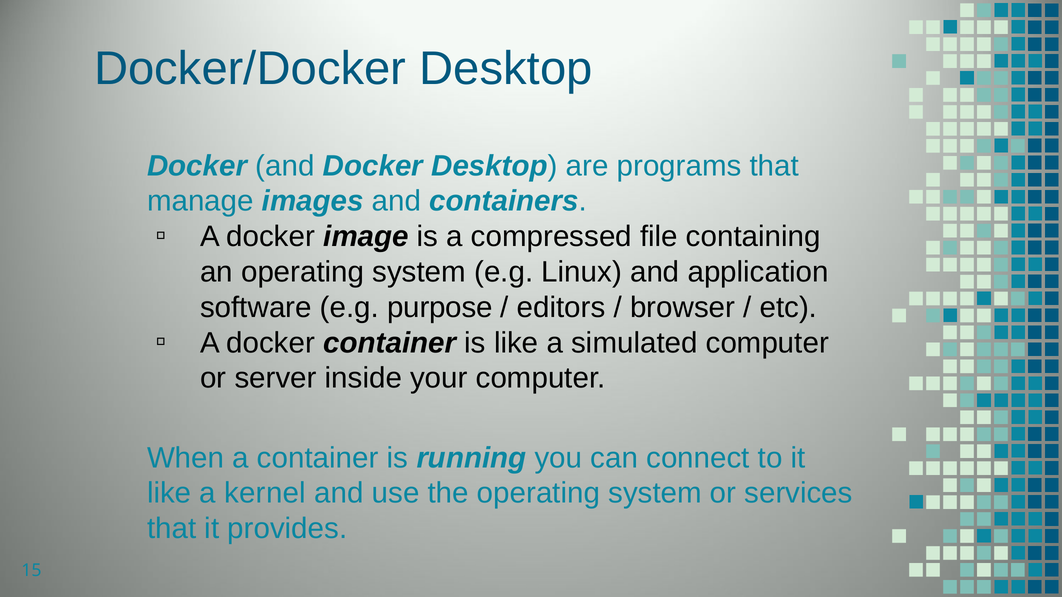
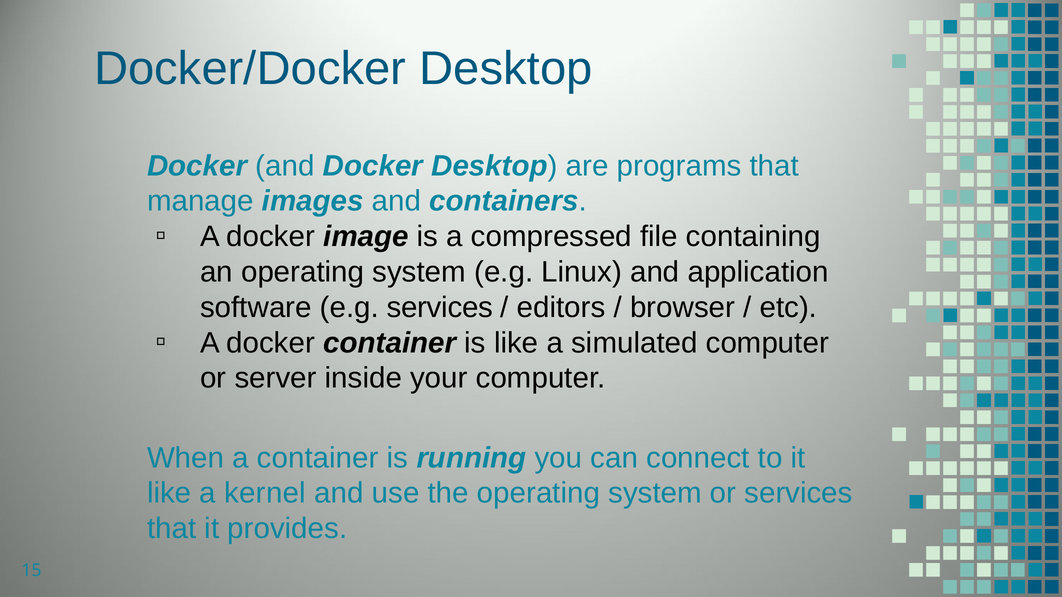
e.g purpose: purpose -> services (440, 308)
